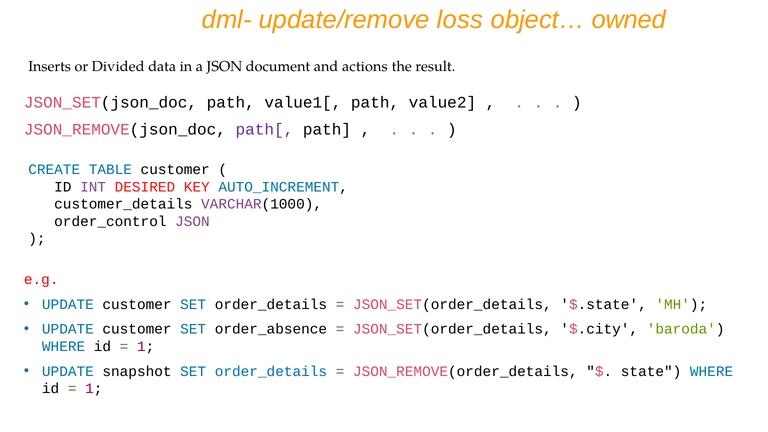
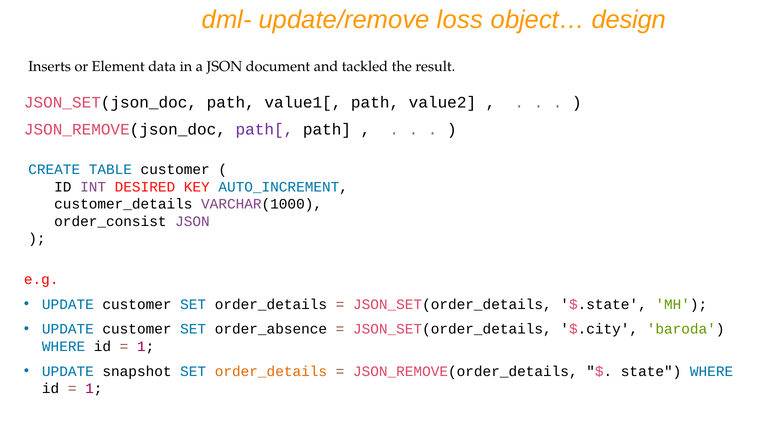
owned: owned -> design (629, 20)
Divided: Divided -> Element (118, 66)
actions: actions -> tackled (365, 66)
order_control: order_control -> order_consist (110, 221)
order_details colour: blue -> orange (271, 371)
